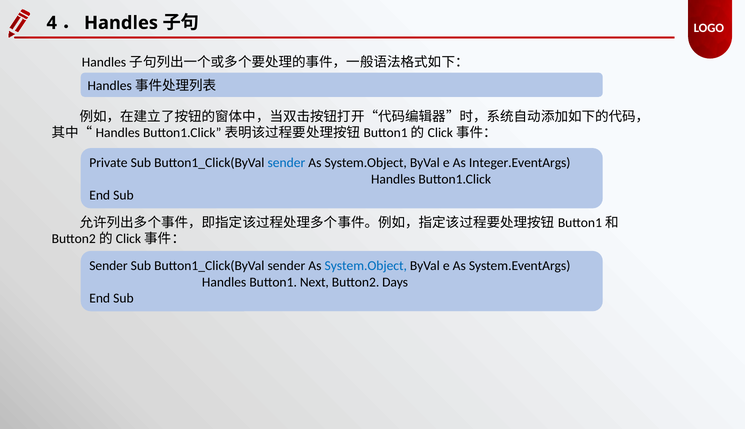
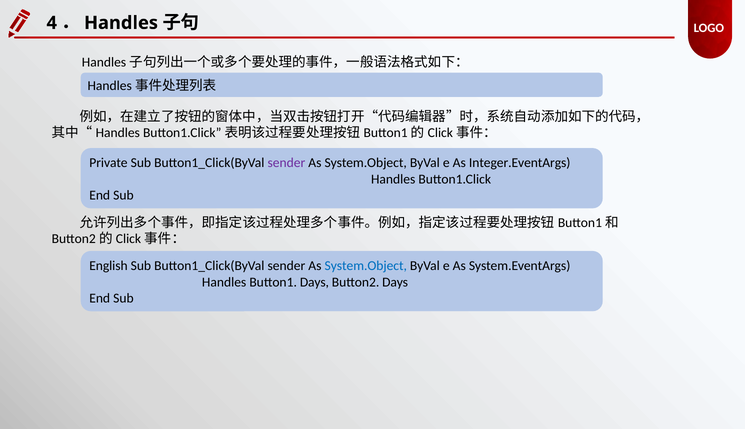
sender colour: blue -> purple (286, 163)
Sender: Sender -> English (108, 266)
Button1 Next: Next -> Days (314, 282)
